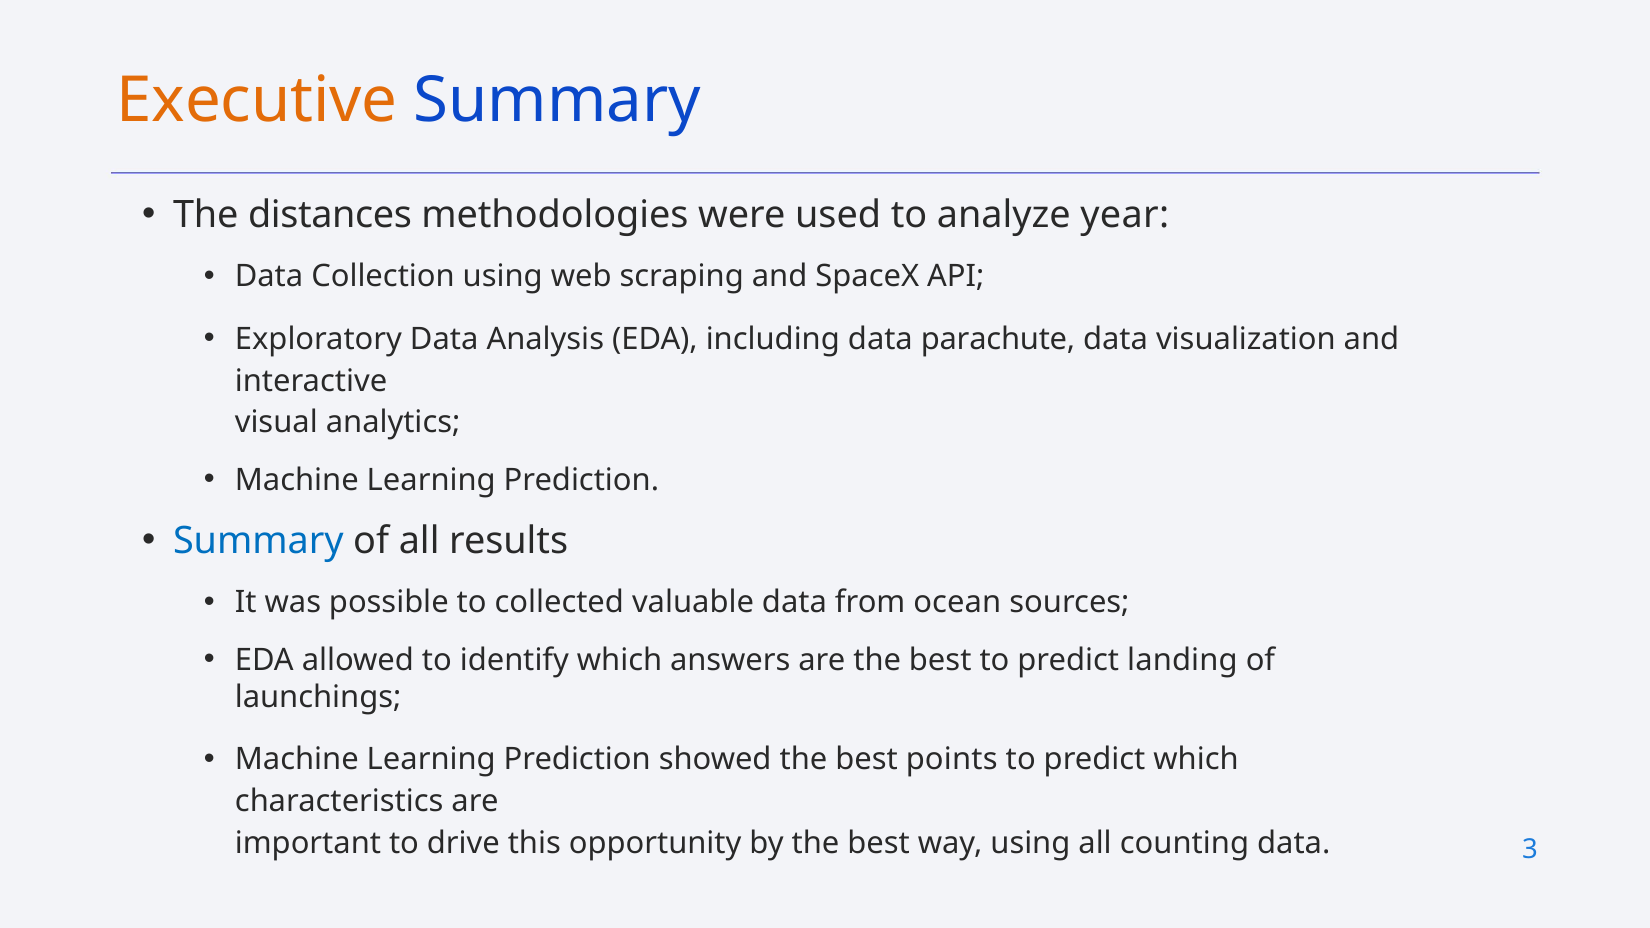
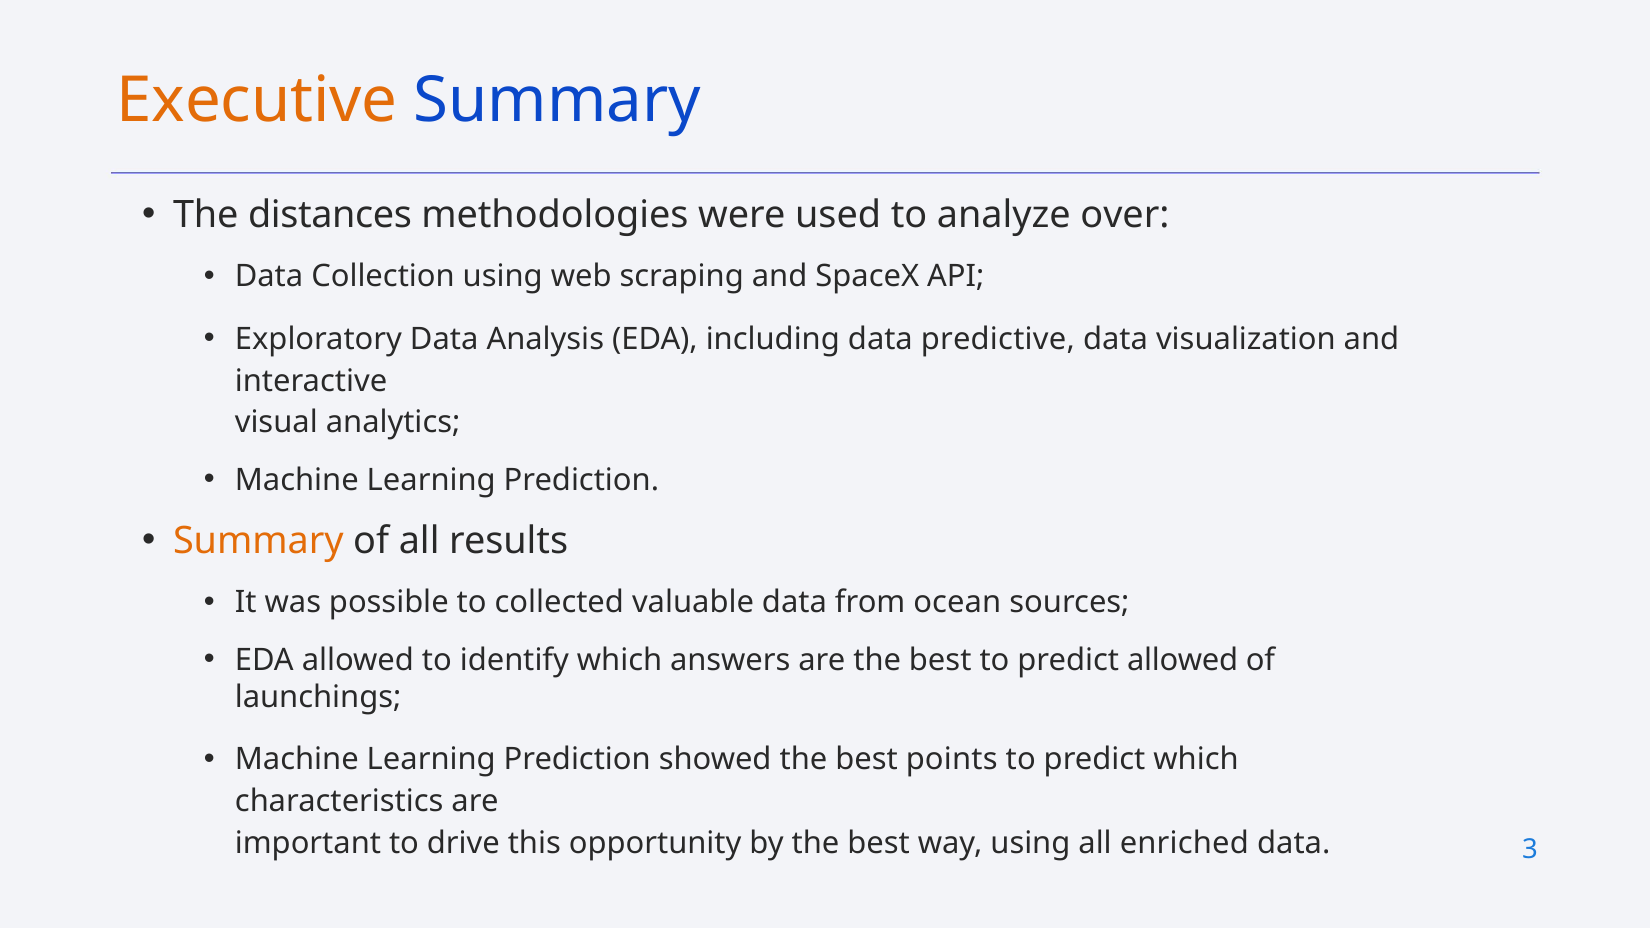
year: year -> over (1125, 215)
parachute: parachute -> predictive (998, 339)
Summary colour: blue -> orange (258, 541)
predict landing: landing -> allowed (1183, 660)
counting: counting -> enriched (1184, 844)
